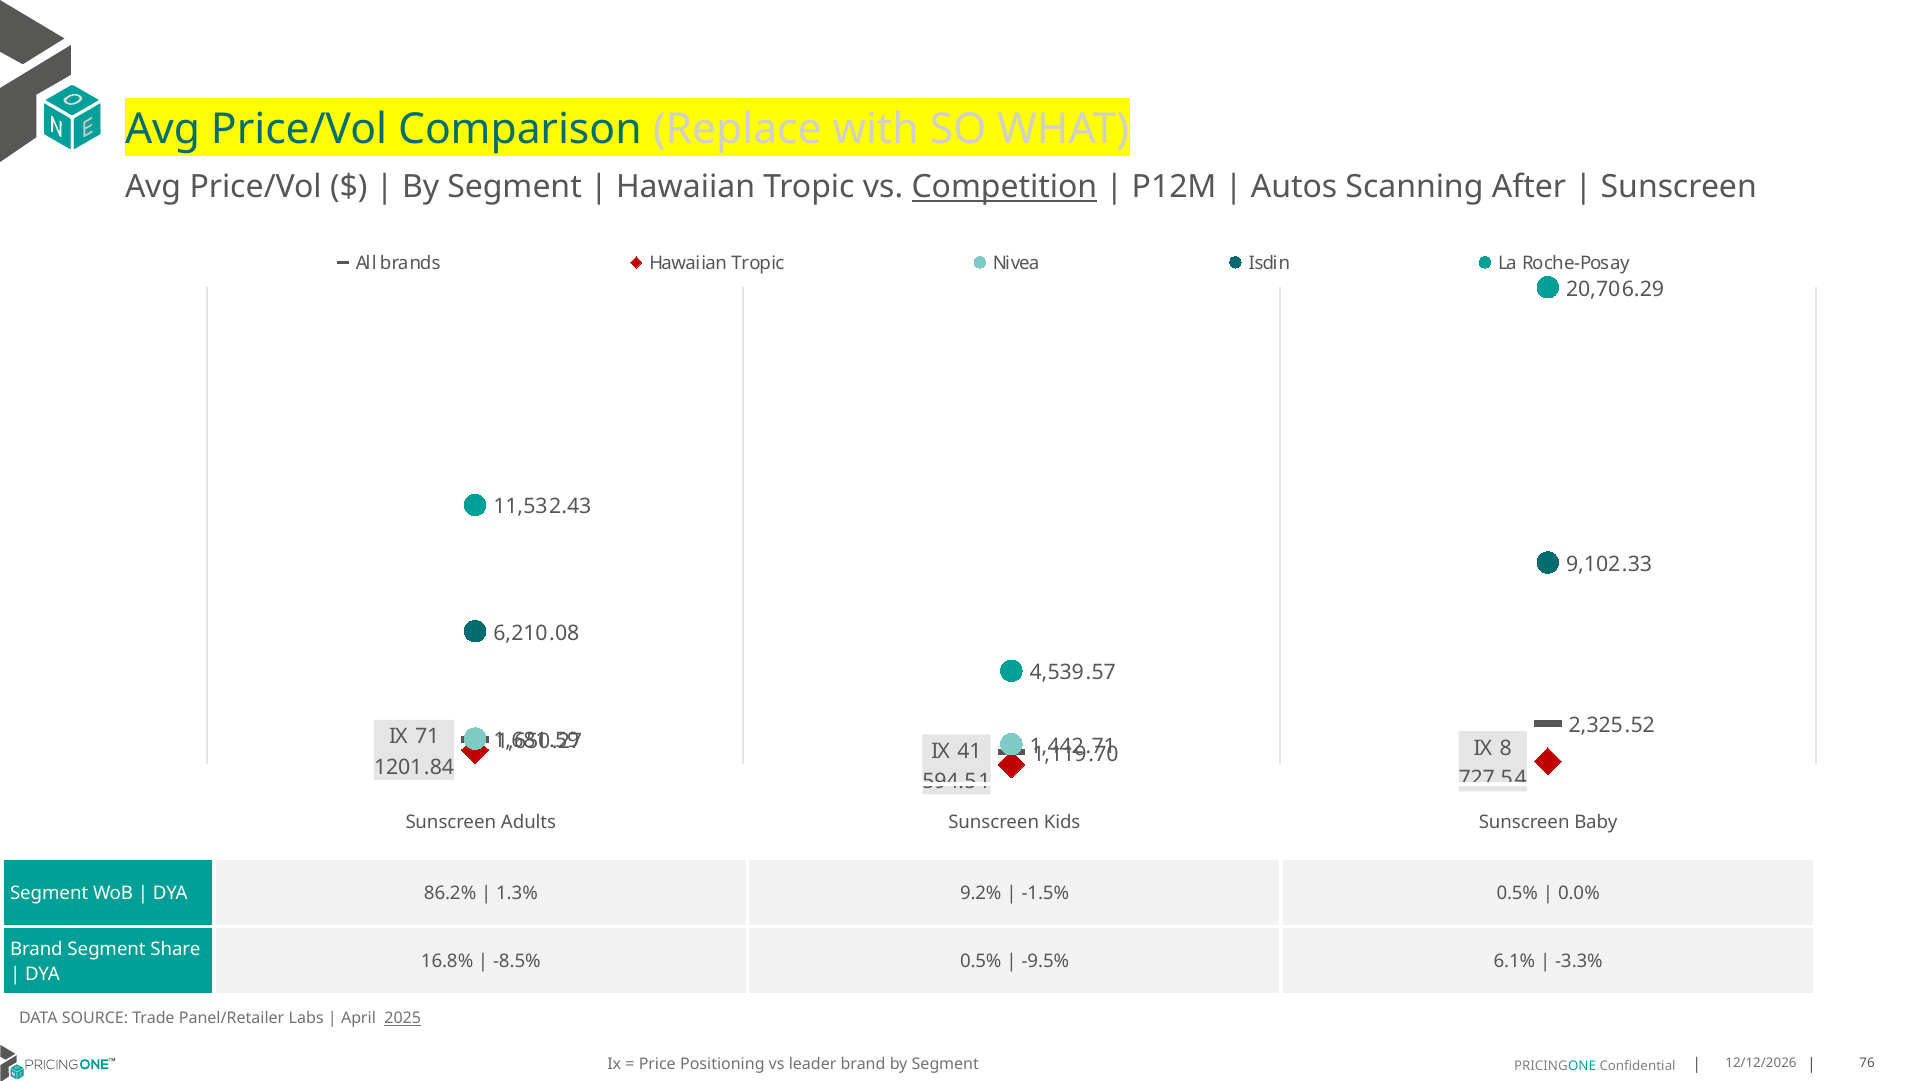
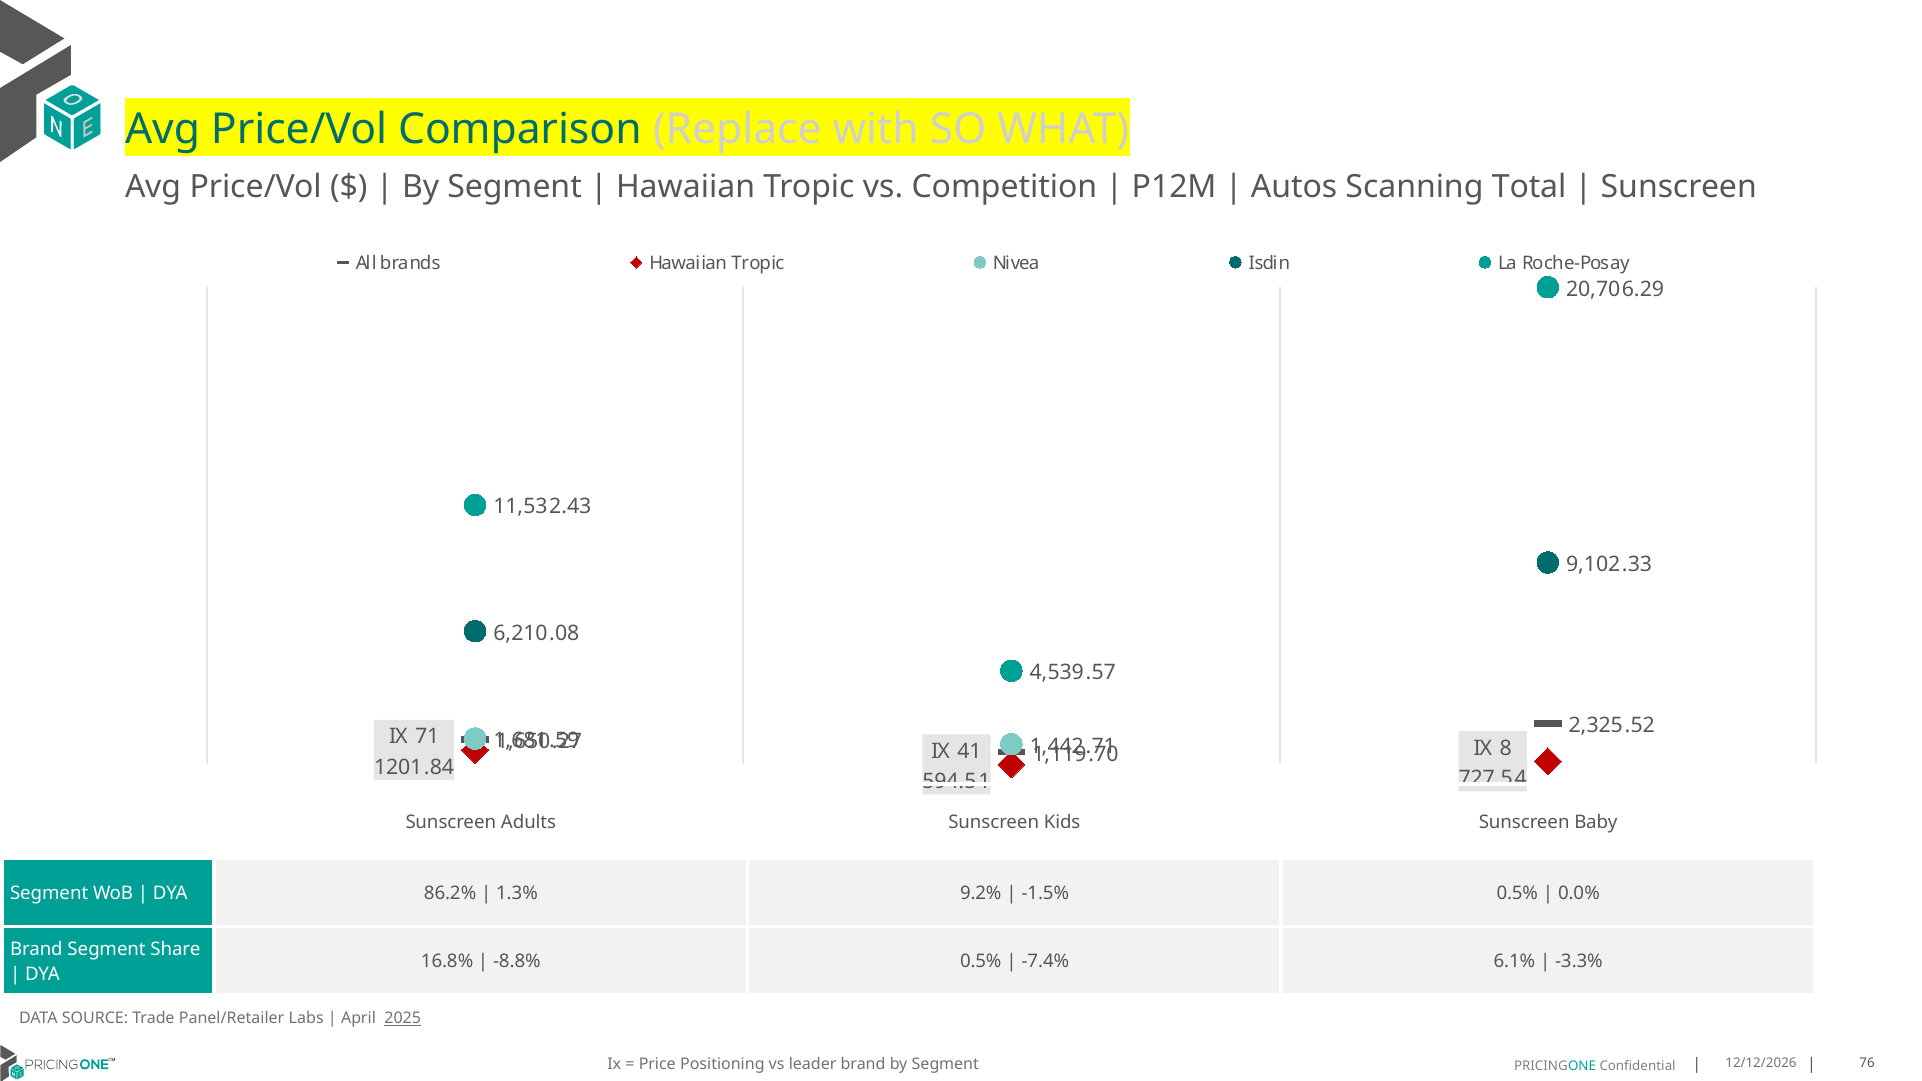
Competition underline: present -> none (1004, 187)
After: After -> Total (1529, 187)
-8.5%: -8.5% -> -8.8% (517, 962)
-9.5%: -9.5% -> -7.4% (1045, 962)
